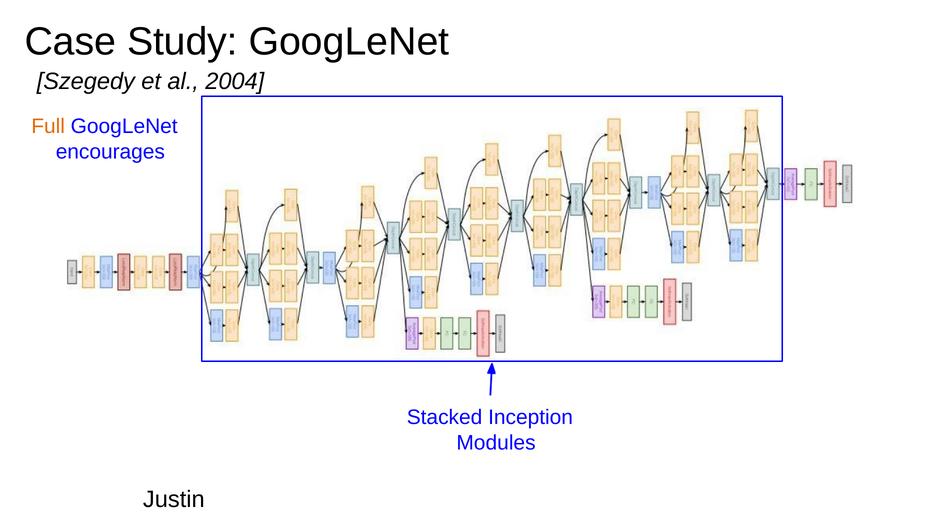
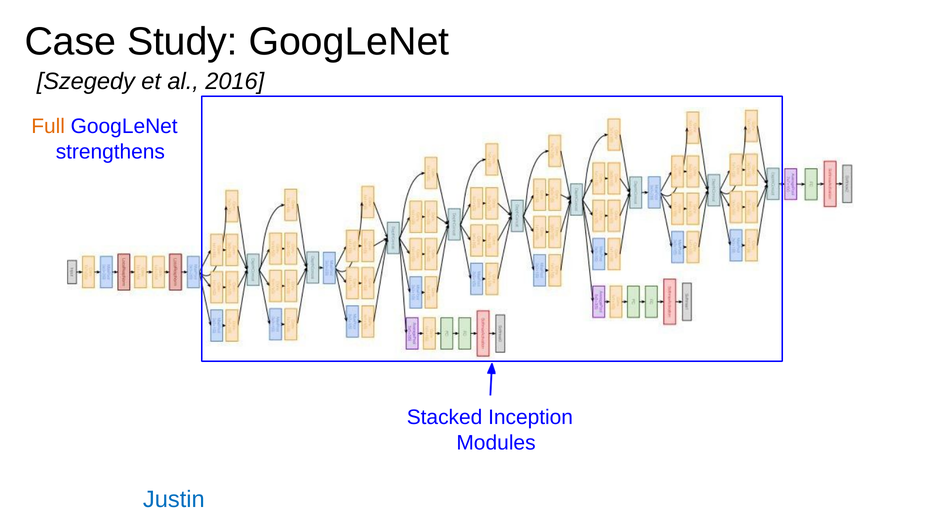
2004: 2004 -> 2016 (235, 82)
encourages: encourages -> strengthens (110, 152)
Justin colour: black -> blue (174, 499)
